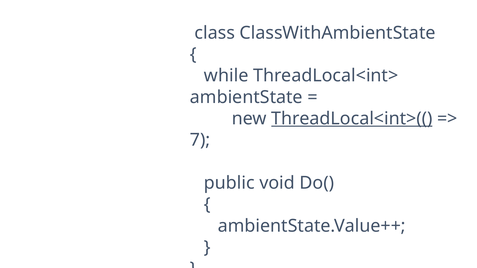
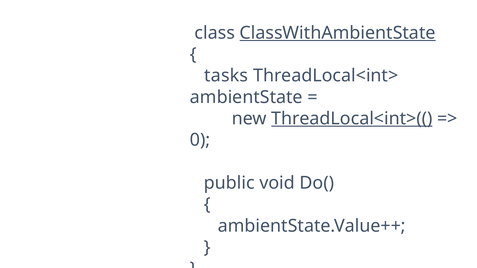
ClassWithAmbientState underline: none -> present (338, 33)
while: while -> tasks (226, 76)
7: 7 -> 0 (200, 140)
